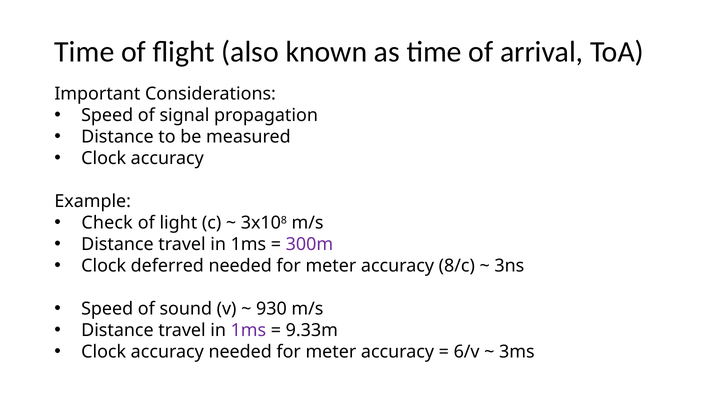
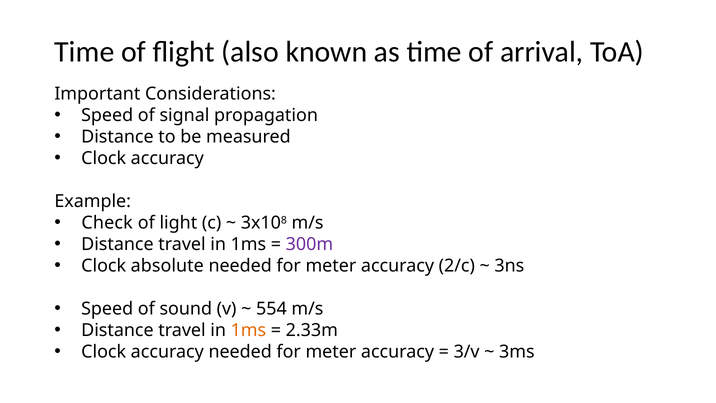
deferred: deferred -> absolute (167, 266)
8/c: 8/c -> 2/c (457, 266)
930: 930 -> 554 (271, 309)
1ms colour: purple -> orange (248, 330)
9.33m: 9.33m -> 2.33m (312, 330)
6/v: 6/v -> 3/v (467, 352)
